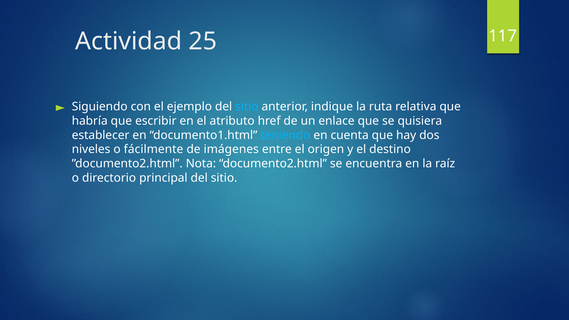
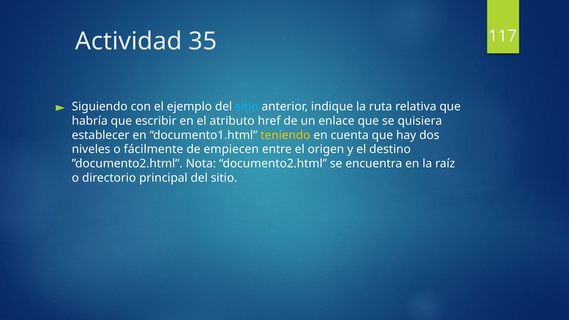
25: 25 -> 35 (203, 41)
teniendo colour: light blue -> yellow (285, 135)
imágenes: imágenes -> empiecen (231, 149)
